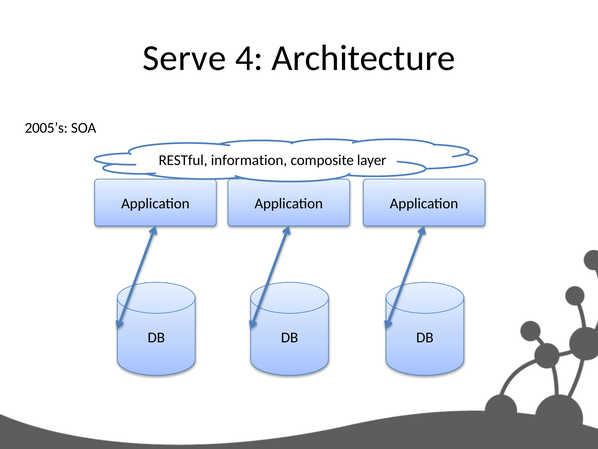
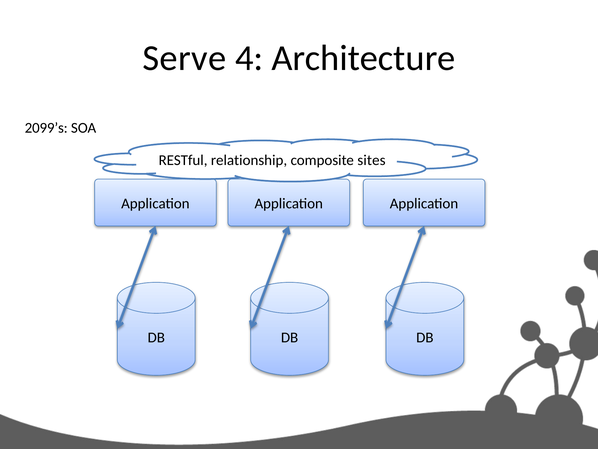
2005’s: 2005’s -> 2099’s (46, 128)
information: information -> relationship (249, 160)
layer: layer -> sites (371, 160)
